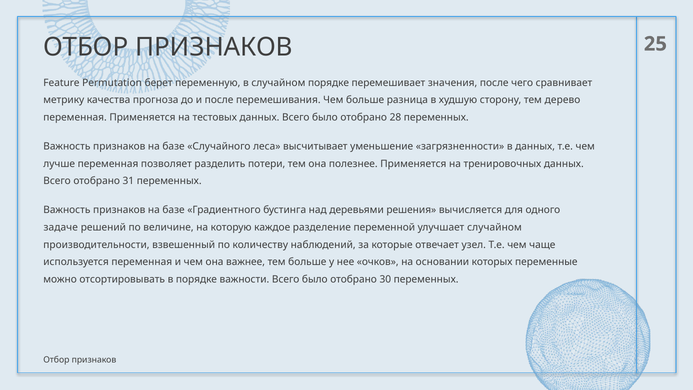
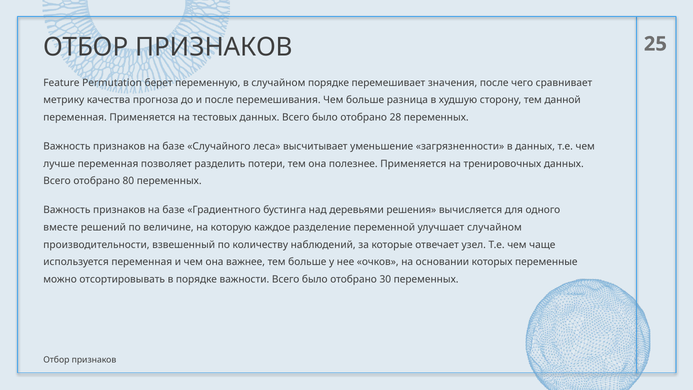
дерево: дерево -> данной (563, 100)
31: 31 -> 80 (128, 181)
задаче: задаче -> вместе (61, 227)
